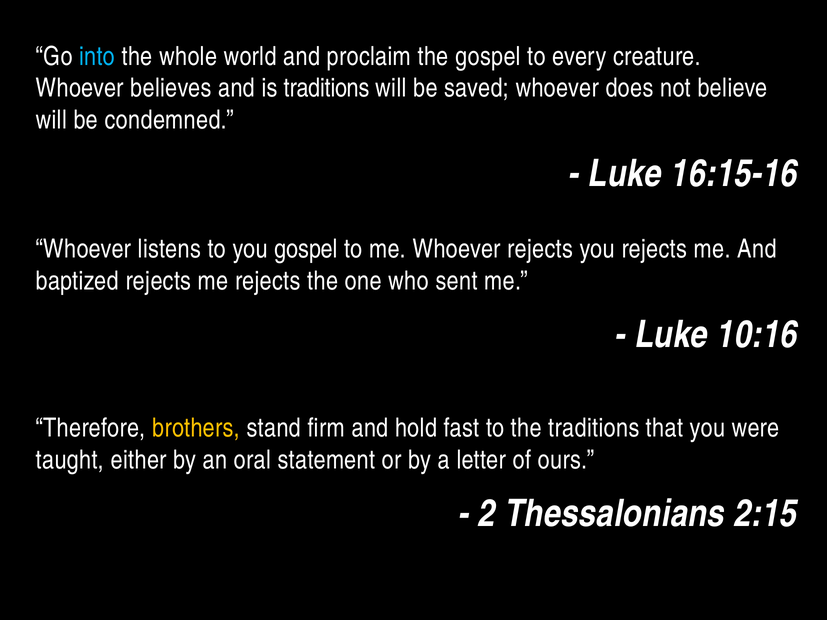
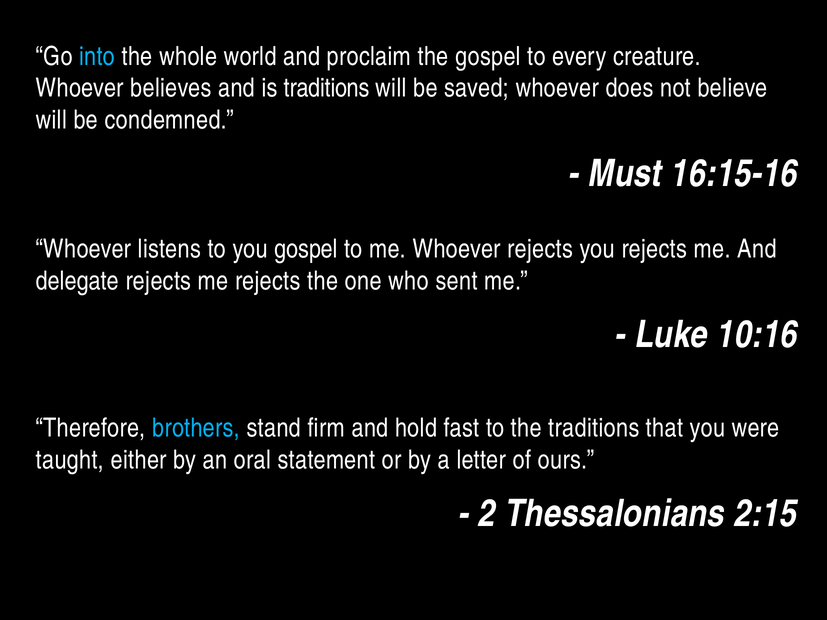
Luke: Luke -> Must (625, 174)
baptized: baptized -> delegate (77, 281)
brothers colour: yellow -> light blue (196, 428)
